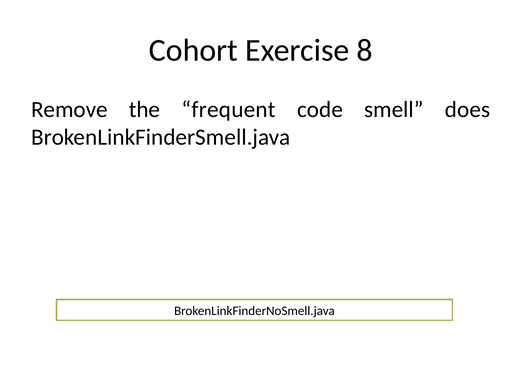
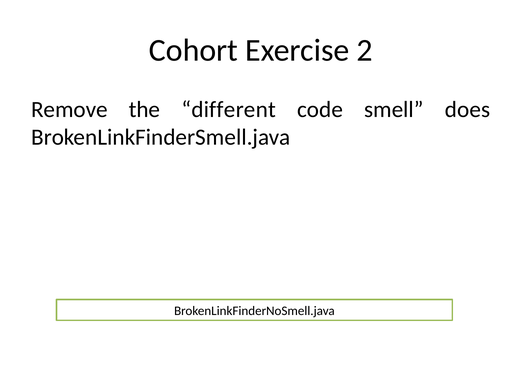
8: 8 -> 2 (365, 51)
frequent: frequent -> different (229, 110)
